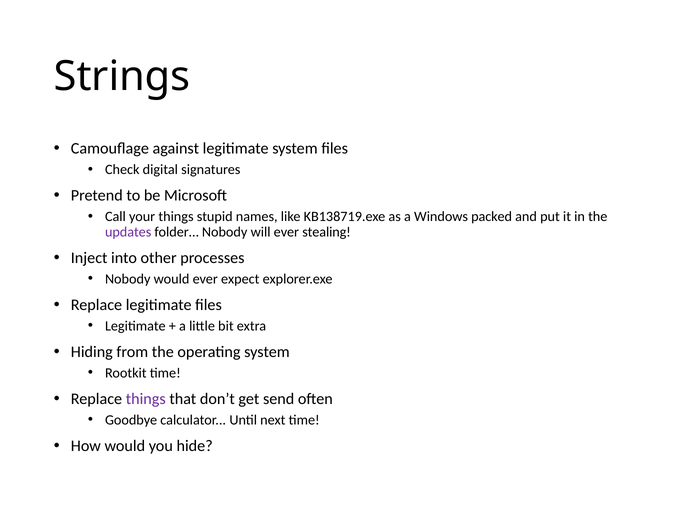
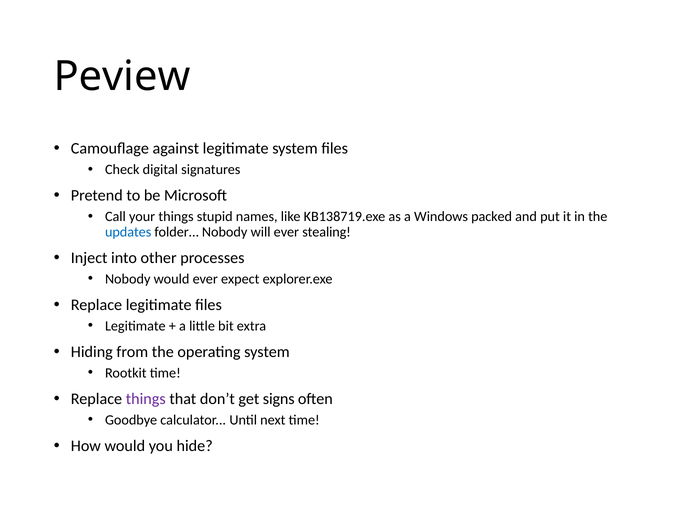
Strings: Strings -> Peview (122, 76)
updates colour: purple -> blue (128, 232)
send: send -> signs (279, 399)
